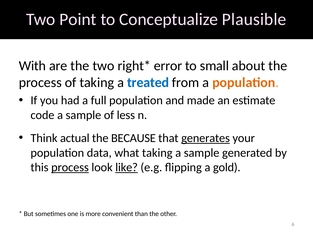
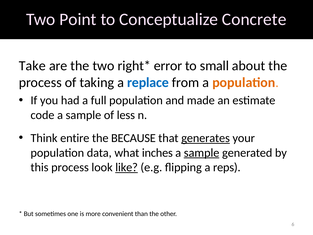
Plausible: Plausible -> Concrete (254, 19)
With: With -> Take (32, 66)
treated: treated -> replace (148, 82)
actual: actual -> entire (75, 138)
what taking: taking -> inches (157, 153)
sample underline: none -> present (202, 153)
process underline: present -> none (70, 167)
gold: gold -> reps (227, 167)
